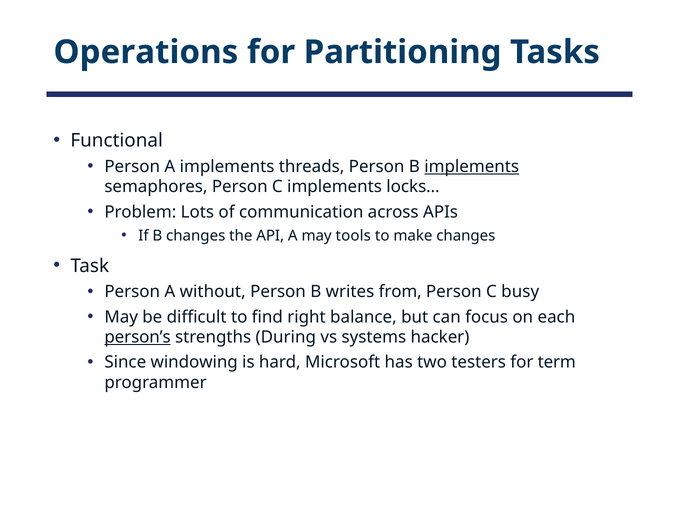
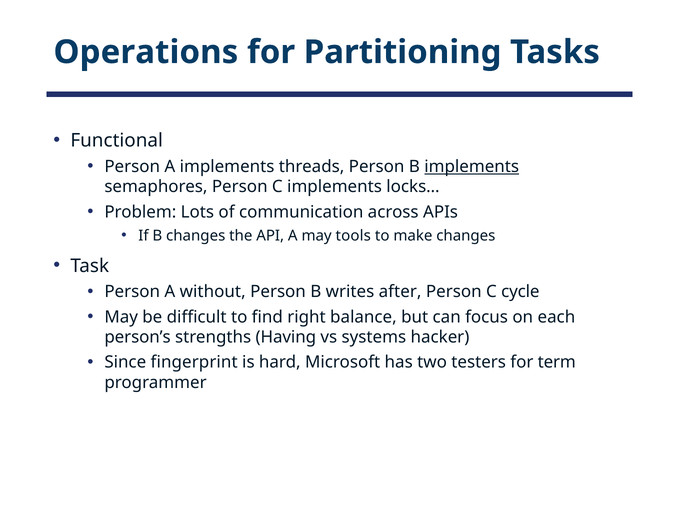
from: from -> after (400, 292)
busy: busy -> cycle (520, 292)
person’s underline: present -> none (138, 337)
During: During -> Having (286, 337)
windowing: windowing -> fingerprint (194, 363)
